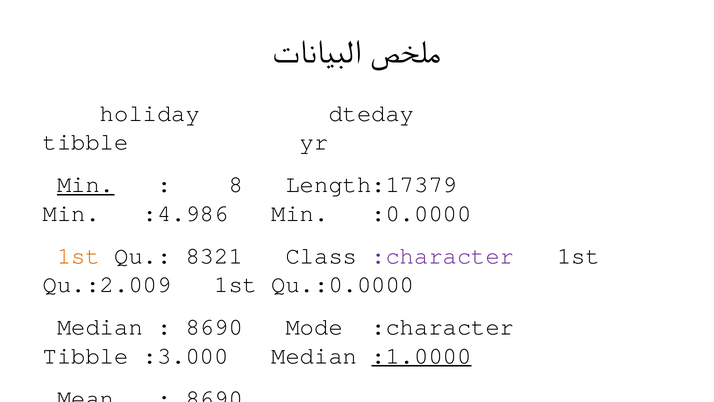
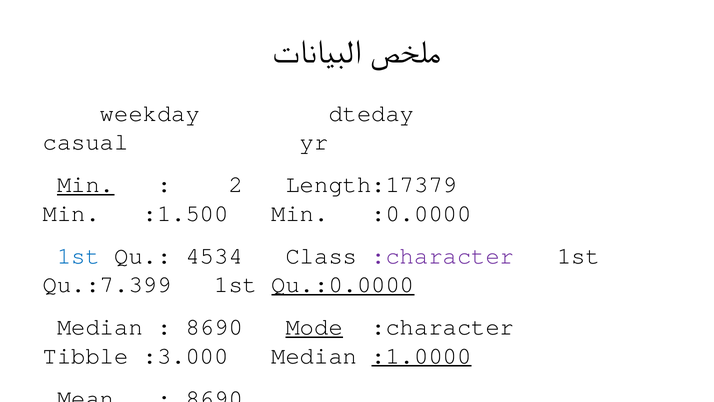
holiday: holiday -> weekday (150, 113)
tibble: tibble -> casual (86, 142)
8: 8 -> 2 (236, 184)
:4.986: :4.986 -> :1.500 (186, 213)
1st colour: orange -> blue (79, 256)
8321: 8321 -> 4534 (214, 256)
Qu.:2.009: Qu.:2.009 -> Qu.:7.399 (107, 284)
Qu.:0.0000 underline: none -> present (343, 284)
Mode underline: none -> present (314, 327)
